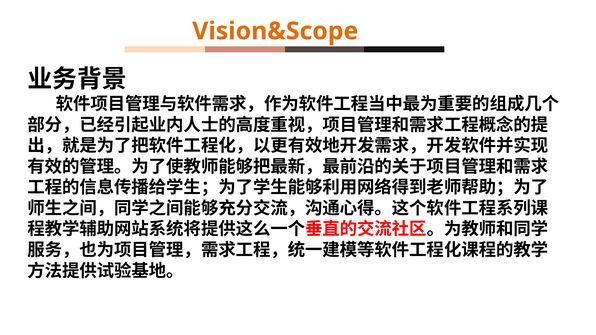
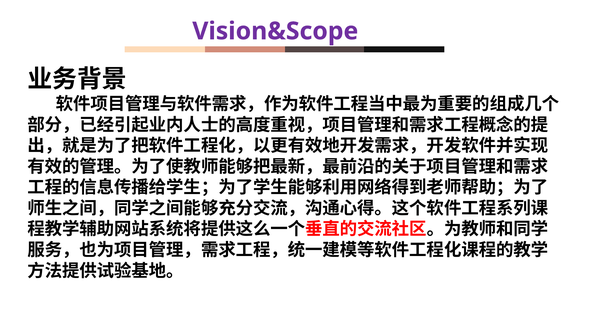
Vision&Scope colour: orange -> purple (275, 31)
